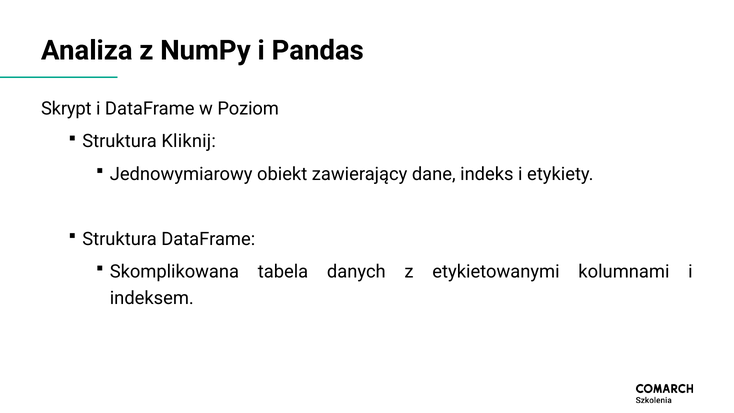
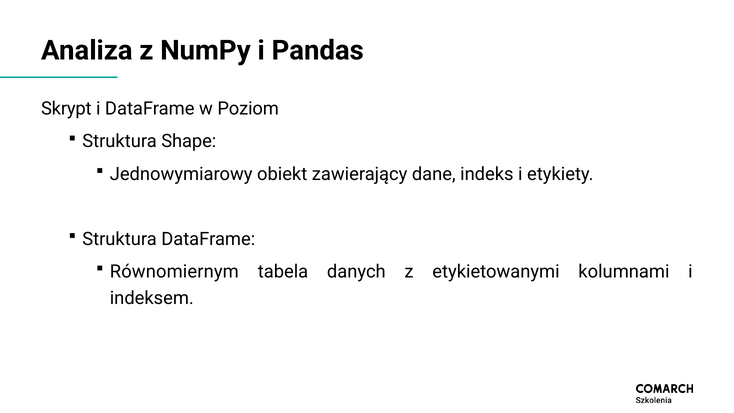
Kliknij: Kliknij -> Shape (189, 141)
Skomplikowana: Skomplikowana -> Równomiernym (174, 271)
